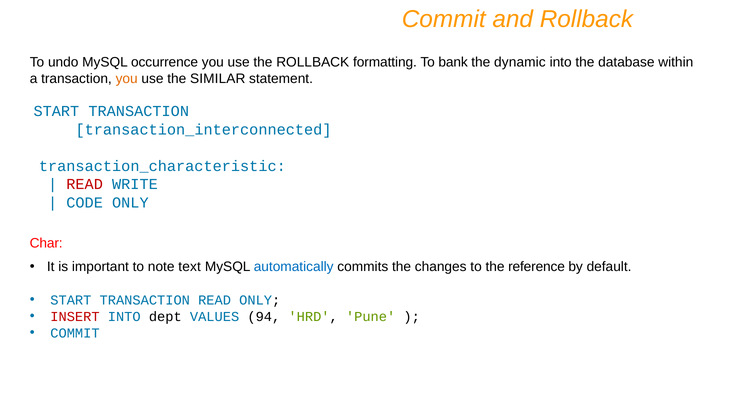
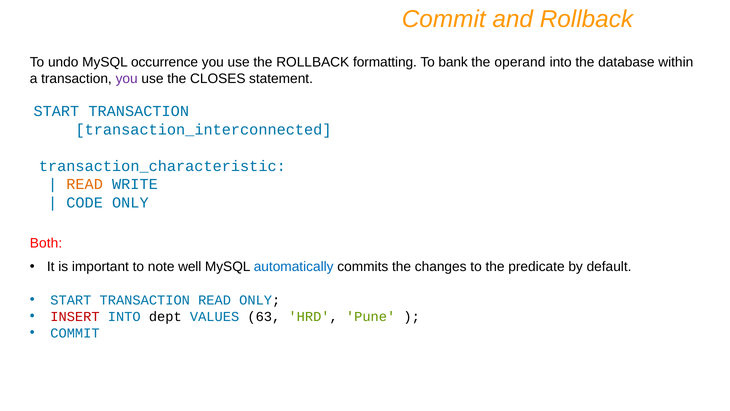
dynamic: dynamic -> operand (520, 62)
you colour: orange -> purple (127, 78)
SIMILAR: SIMILAR -> CLOSES (218, 78)
READ colour: red -> orange (85, 184)
Char: Char -> Both (46, 243)
text: text -> well (190, 267)
reference: reference -> predicate (536, 267)
94: 94 -> 63 (264, 316)
